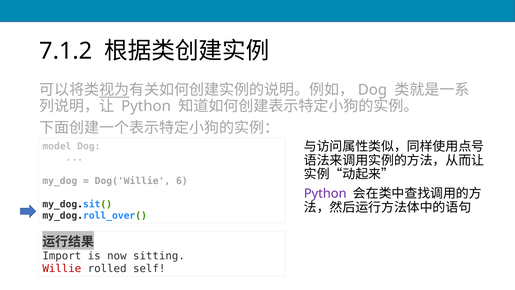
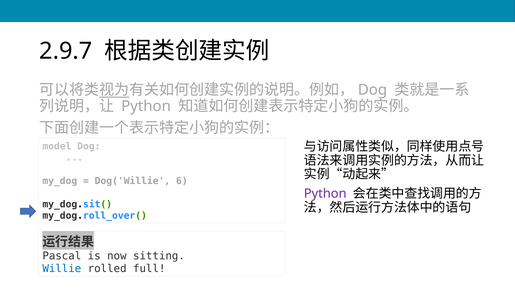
7.1.2: 7.1.2 -> 2.9.7 (66, 51)
Import: Import -> Pascal (62, 256)
Willie colour: red -> blue (62, 268)
self: self -> full (149, 268)
